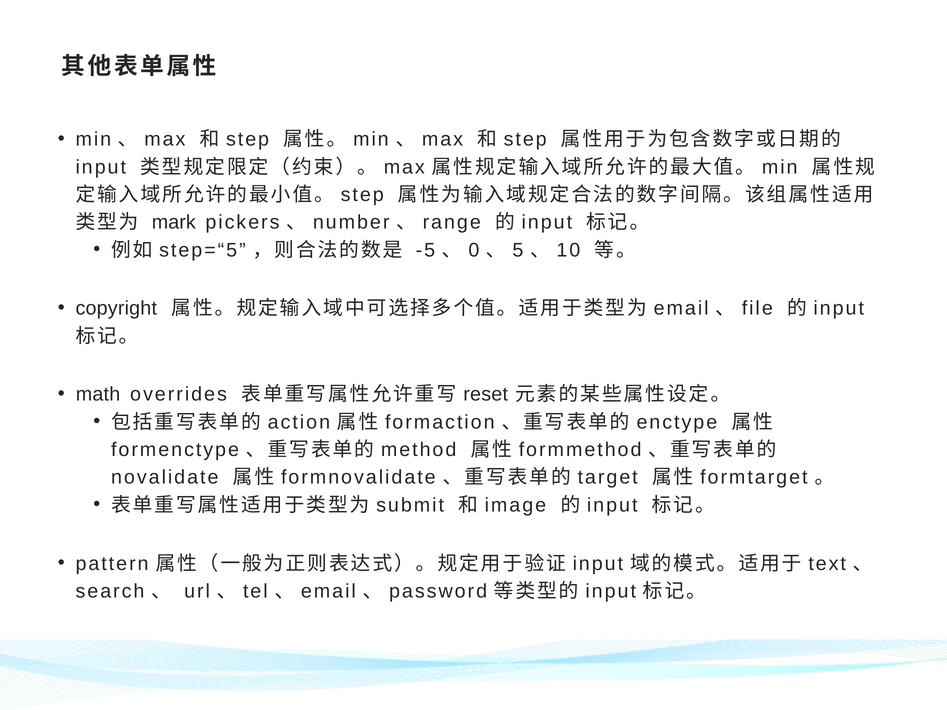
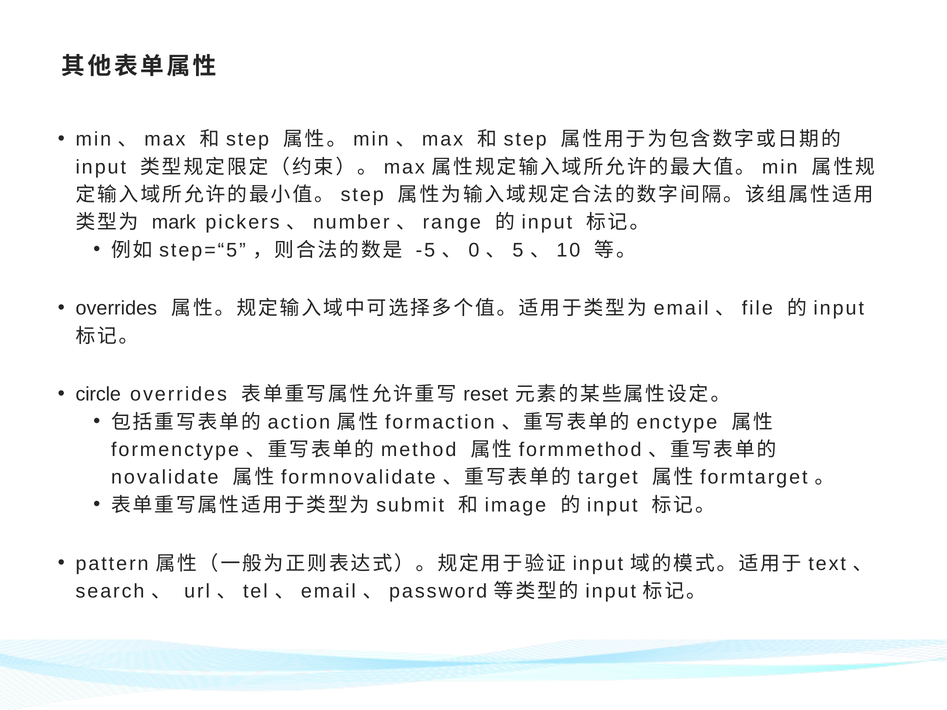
copyright: copyright -> overrides (116, 309)
math: math -> circle (98, 395)
